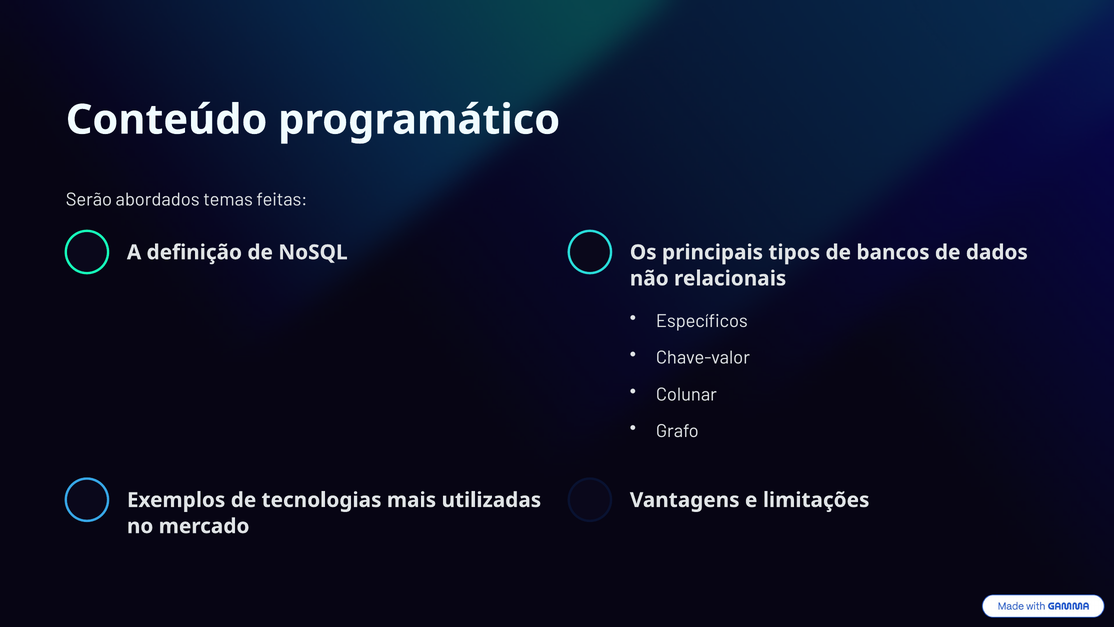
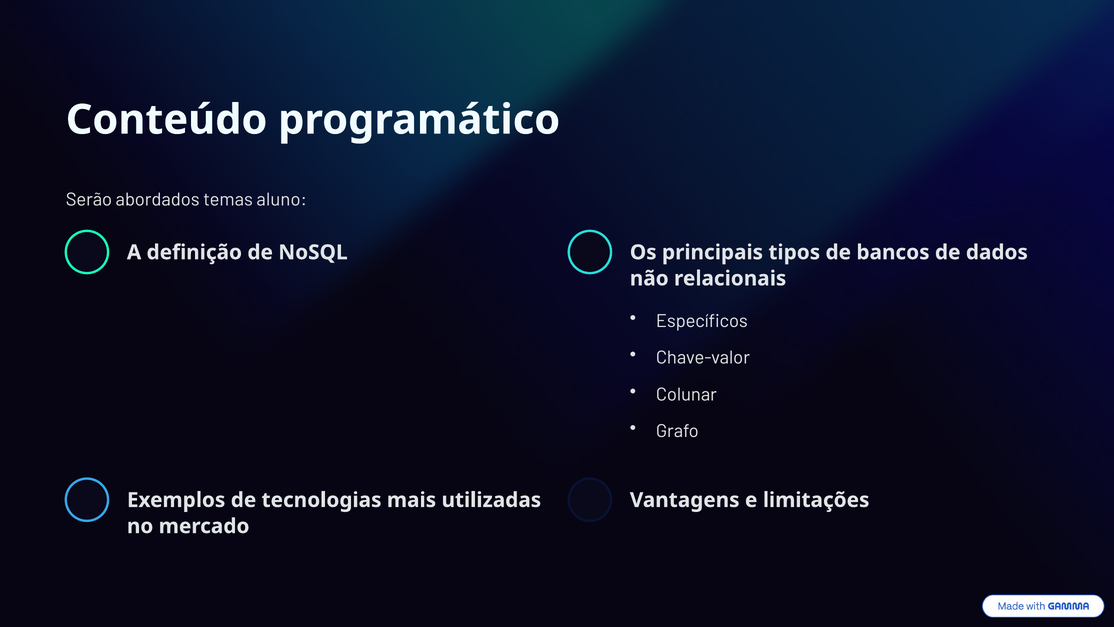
feitas: feitas -> aluno (282, 200)
